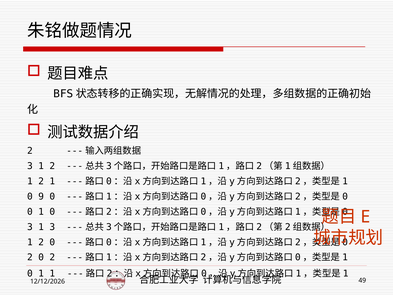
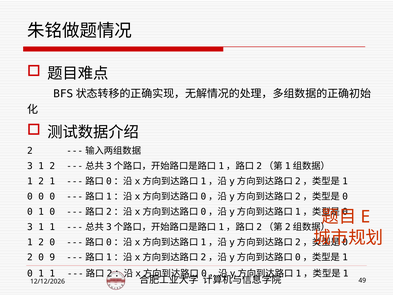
9: 9 -> 0 (41, 196)
3 1 3: 3 -> 1 (52, 227)
0 2: 2 -> 9 (52, 257)
